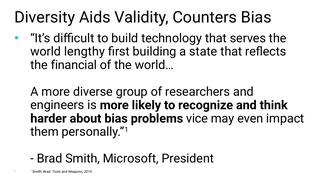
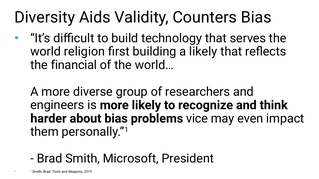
lengthy: lengthy -> religion (85, 52)
a state: state -> likely (203, 52)
